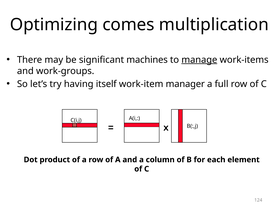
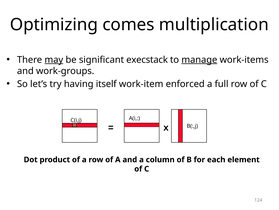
may underline: none -> present (54, 60)
machines: machines -> execstack (147, 60)
manager: manager -> enforced (185, 84)
